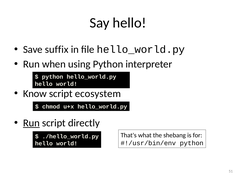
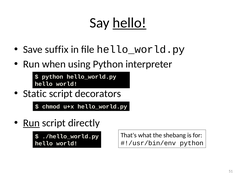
hello underline: none -> present (129, 23)
Know: Know -> Static (35, 94)
ecosystem: ecosystem -> decorators (98, 94)
